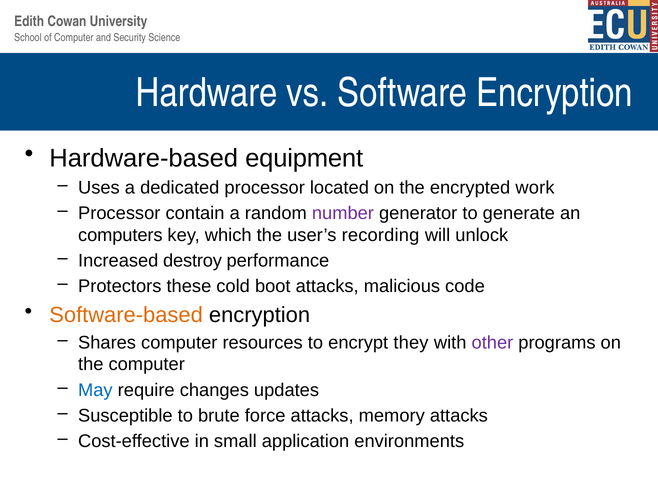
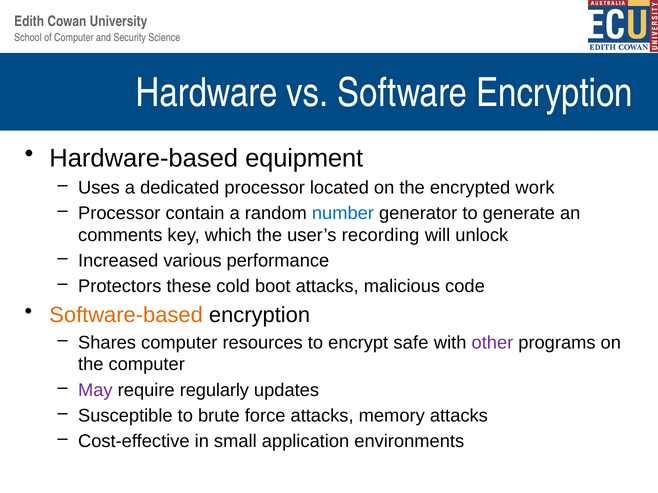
number colour: purple -> blue (343, 213)
computers: computers -> comments (120, 235)
destroy: destroy -> various (193, 261)
they: they -> safe (411, 343)
May colour: blue -> purple (95, 390)
changes: changes -> regularly (214, 390)
